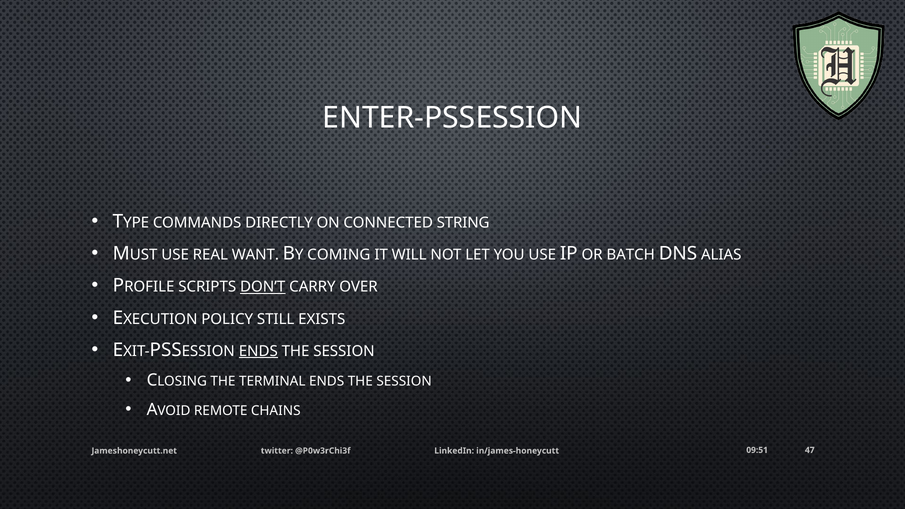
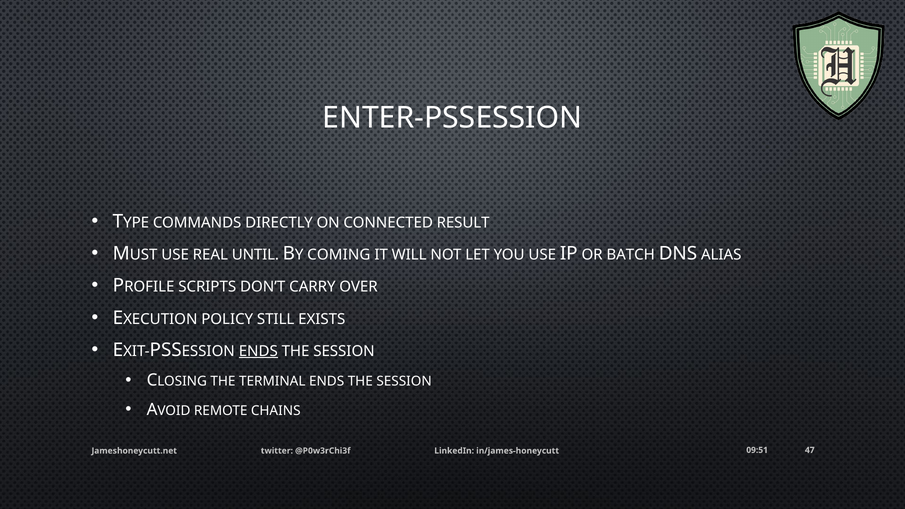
STRING: STRING -> RESULT (463, 223)
WANT: WANT -> UNTIL (255, 255)
DON’T underline: present -> none (263, 287)
